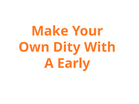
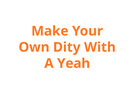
Early: Early -> Yeah (74, 64)
